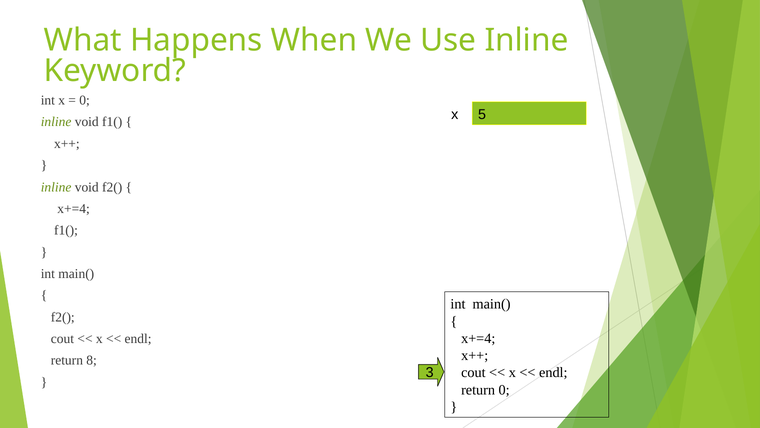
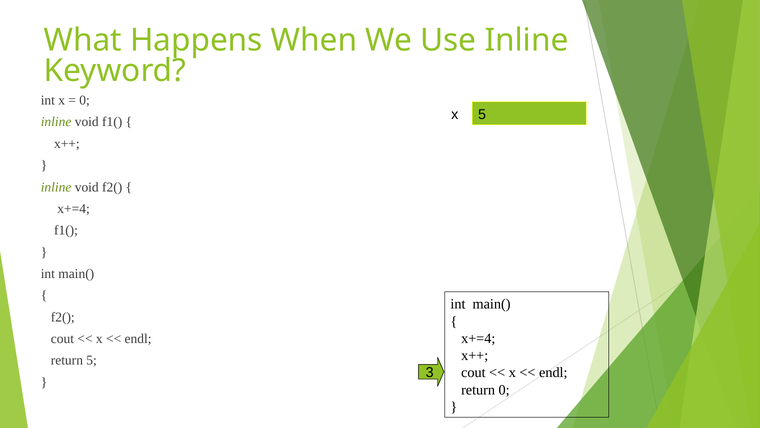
return 8: 8 -> 5 (92, 360)
